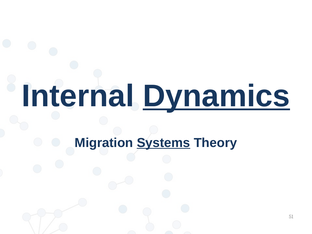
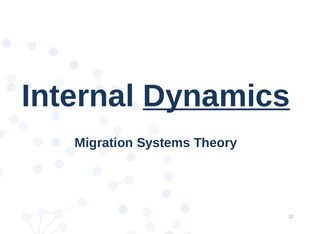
Systems underline: present -> none (163, 143)
